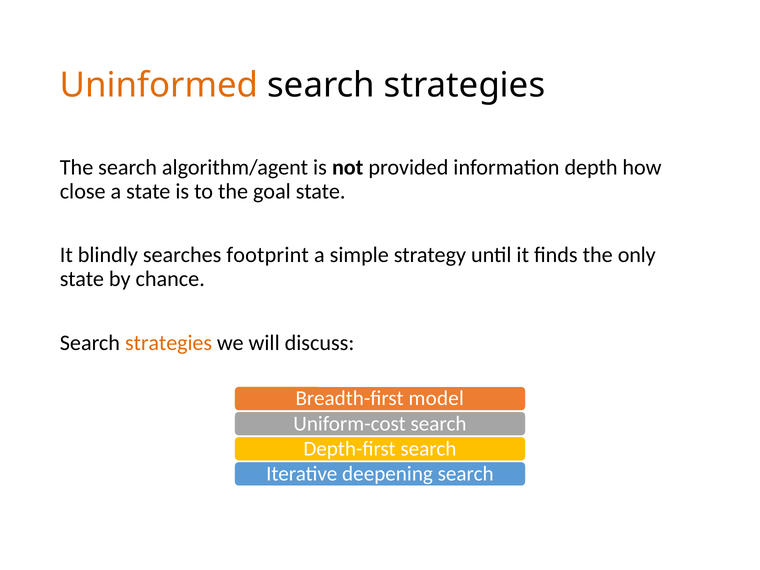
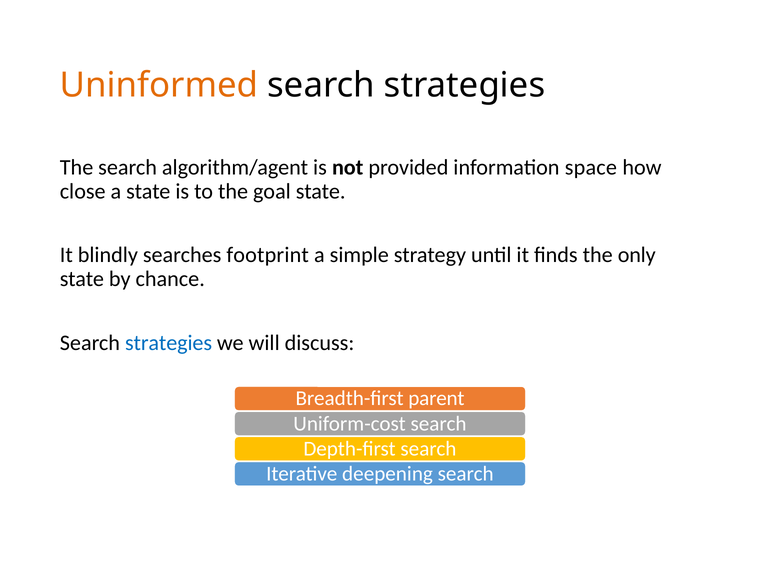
depth: depth -> space (591, 167)
strategies colour: orange -> blue (169, 343)
model: model -> parent (436, 398)
